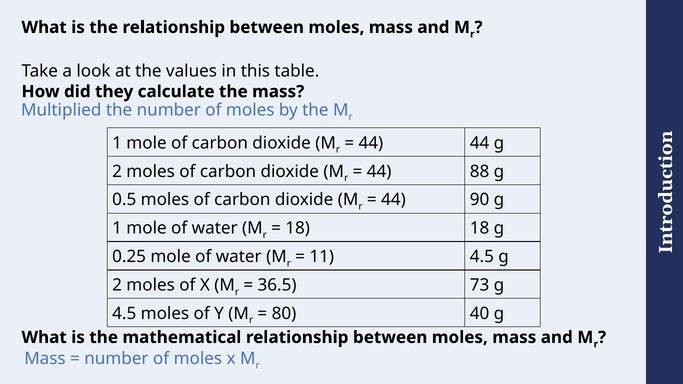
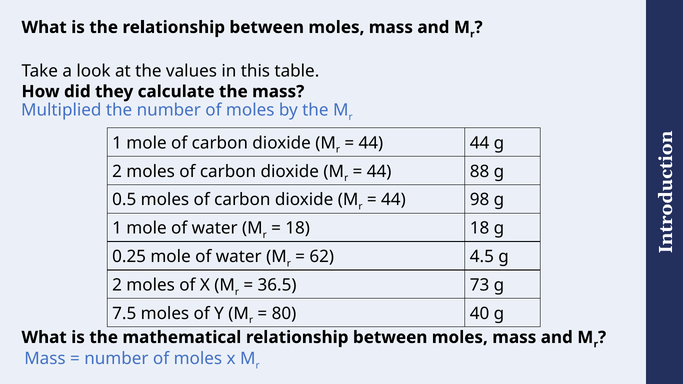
90: 90 -> 98 (480, 200)
11: 11 -> 62 (322, 257)
4.5: 4.5 -> 7.5 (124, 314)
